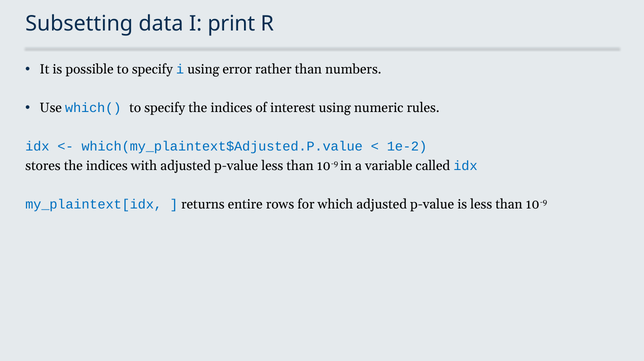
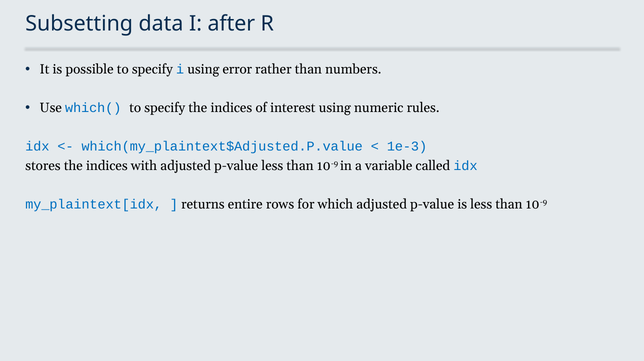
print: print -> after (231, 24)
1e-2: 1e-2 -> 1e-3 (407, 146)
